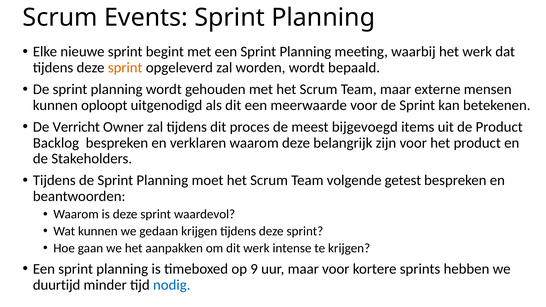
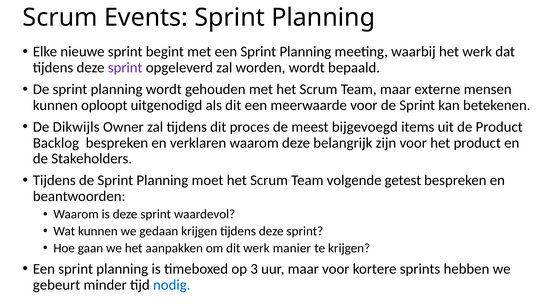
sprint colour: orange -> purple (125, 68)
Verricht: Verricht -> Dikwijls (76, 127)
intense: intense -> manier (292, 248)
9: 9 -> 3 (254, 269)
duurtijd: duurtijd -> gebeurt (57, 285)
